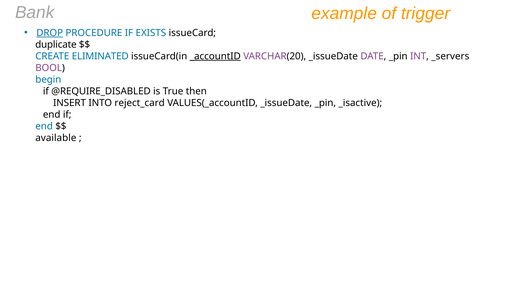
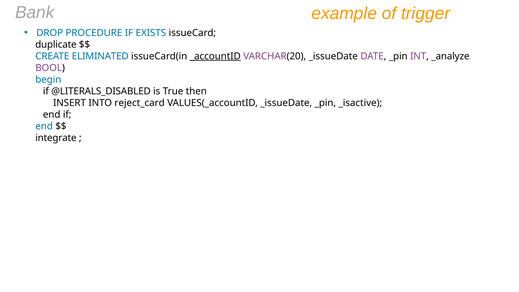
DROP underline: present -> none (50, 33)
_servers: _servers -> _analyze (450, 56)
@REQUIRE_DISABLED: @REQUIRE_DISABLED -> @LITERALS_DISABLED (101, 91)
available: available -> integrate (56, 138)
